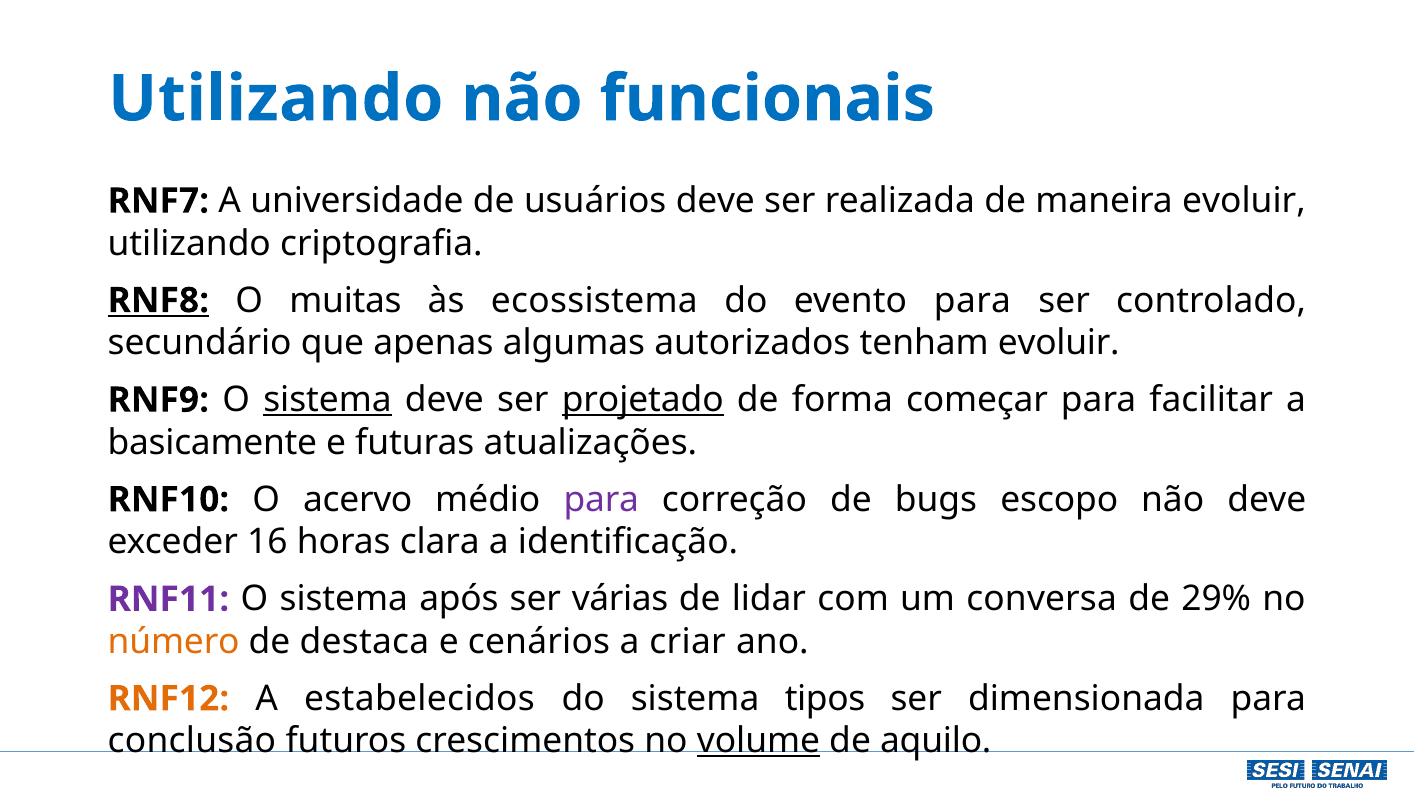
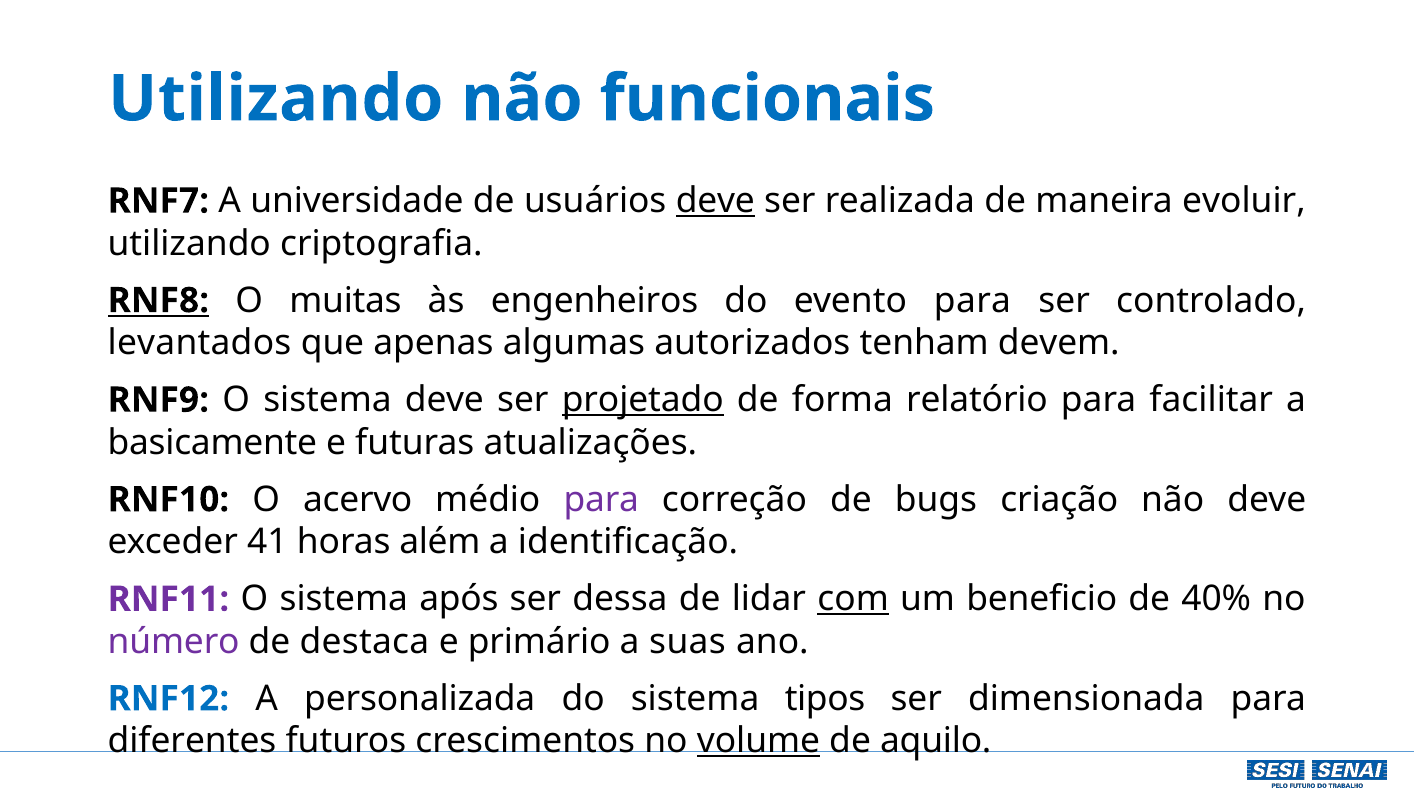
deve underline: none -> present (715, 201)
ecossistema: ecossistema -> engenheiros (594, 301)
secundário: secundário -> levantados (199, 343)
tenham evoluir: evoluir -> devem (1059, 343)
sistema underline: present -> none (328, 400)
começar: começar -> relatório (977, 400)
escopo: escopo -> criação (1059, 500)
16: 16 -> 41 (267, 542)
clara: clara -> além (440, 542)
várias: várias -> dessa (620, 599)
com underline: none -> present (853, 599)
conversa: conversa -> beneficio (1042, 599)
29%: 29% -> 40% (1216, 599)
número colour: orange -> purple (174, 642)
cenários: cenários -> primário (539, 642)
criar: criar -> suas (688, 642)
RNF12 colour: orange -> blue (168, 699)
estabelecidos: estabelecidos -> personalizada (420, 699)
conclusão: conclusão -> diferentes (192, 741)
